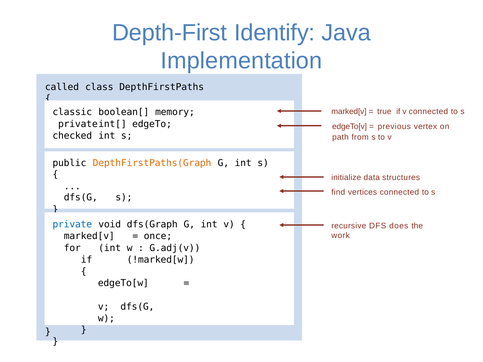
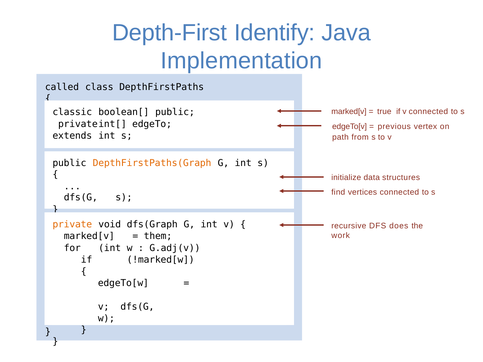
boolean[ memory: memory -> public (175, 112)
checked: checked -> extends (72, 136)
private colour: blue -> orange (72, 224)
once: once -> them (158, 236)
